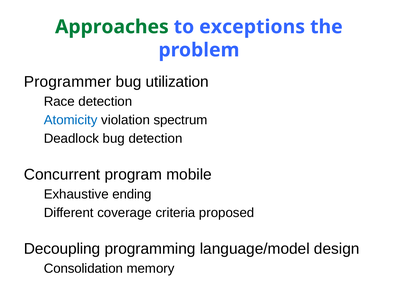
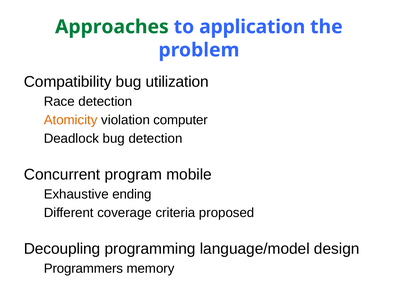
exceptions: exceptions -> application (252, 27)
Programmer: Programmer -> Compatibility (68, 82)
Atomicity colour: blue -> orange (71, 120)
spectrum: spectrum -> computer (181, 120)
Consolidation: Consolidation -> Programmers (83, 269)
